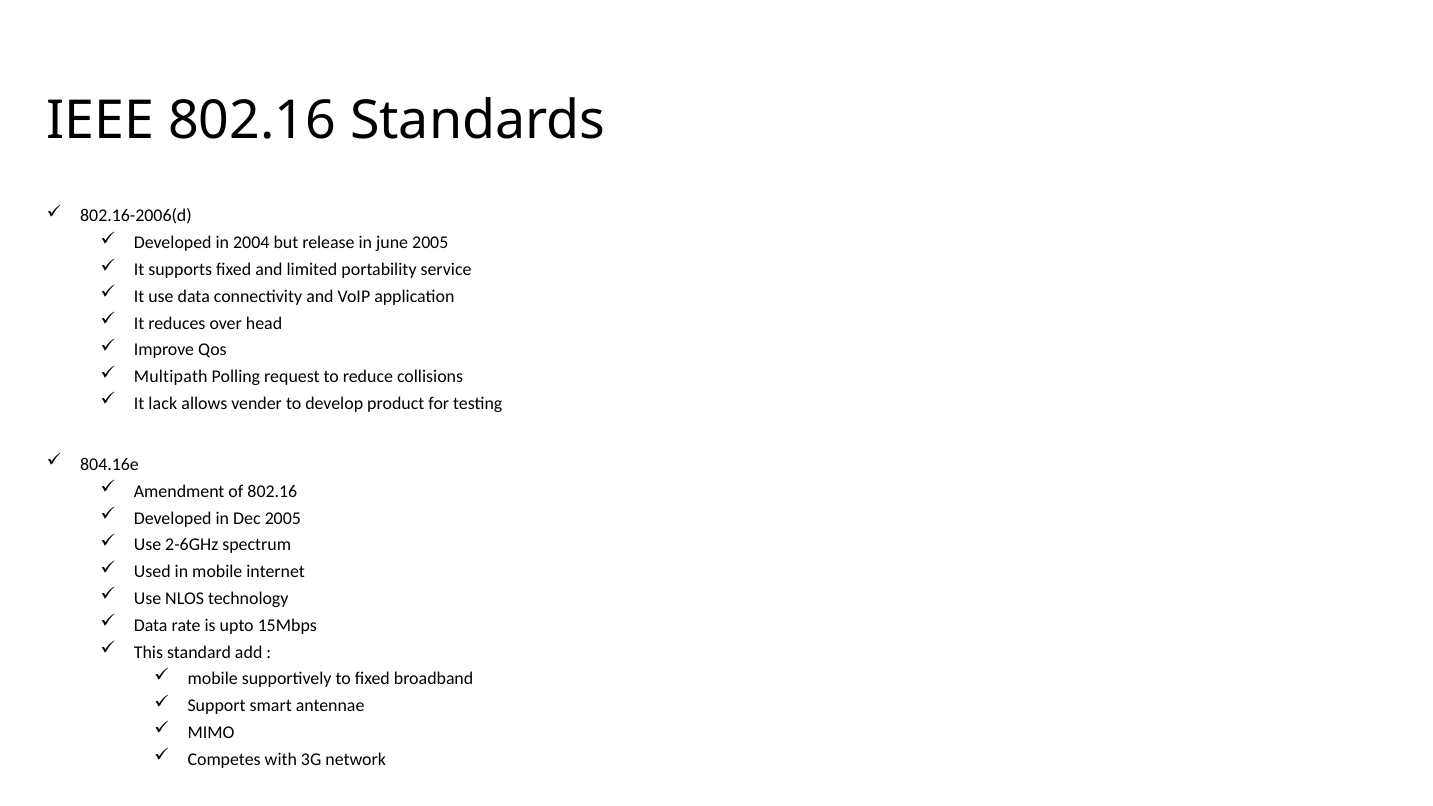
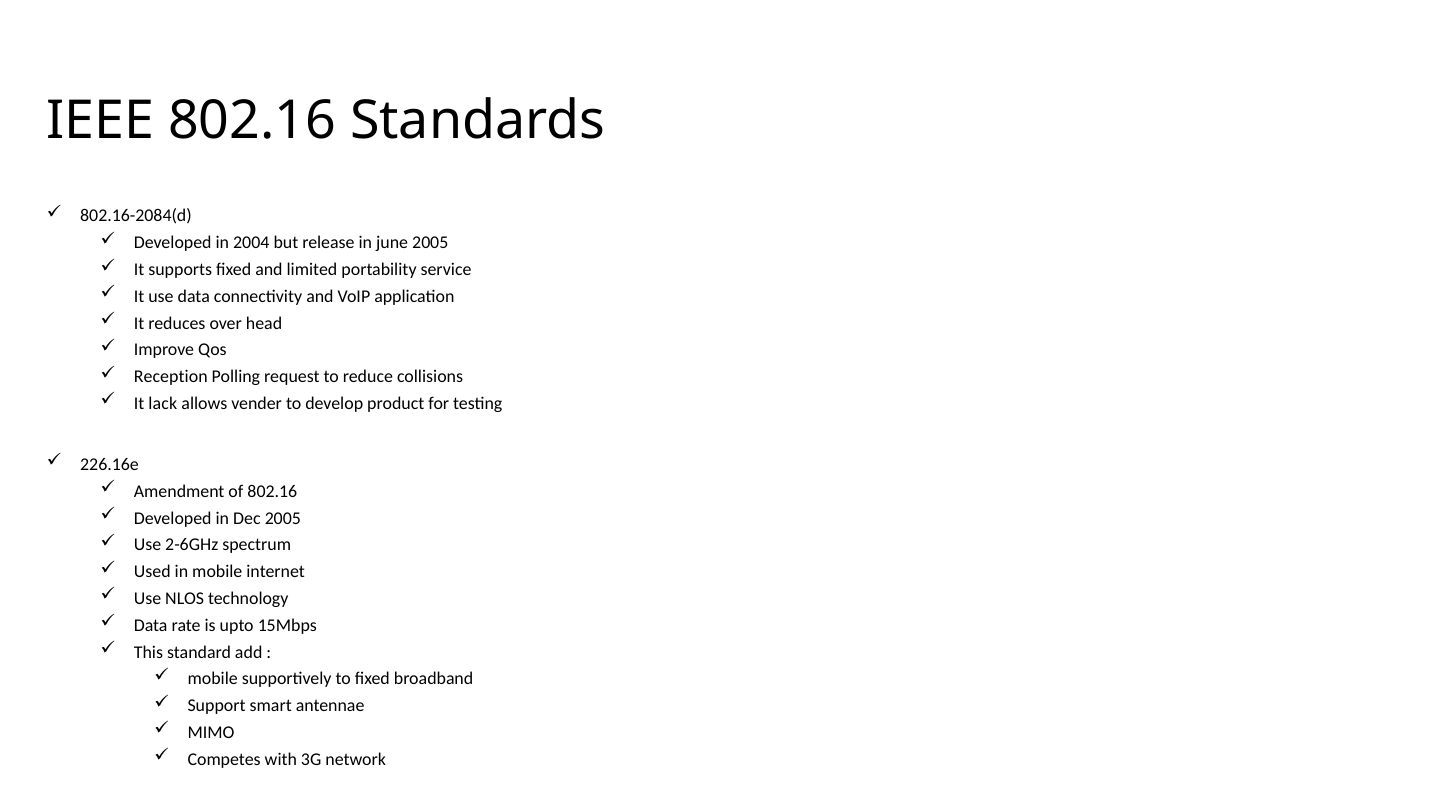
802.16-2006(d: 802.16-2006(d -> 802.16-2084(d (136, 216)
Multipath: Multipath -> Reception (171, 377)
804.16e: 804.16e -> 226.16e (109, 465)
